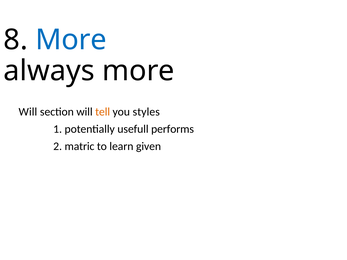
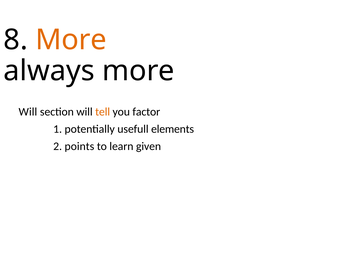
More colour: blue -> orange (71, 40)
styles: styles -> factor (146, 112)
performs: performs -> elements (173, 129)
matric: matric -> points (79, 147)
